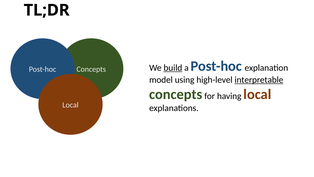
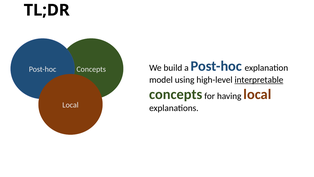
build underline: present -> none (173, 68)
